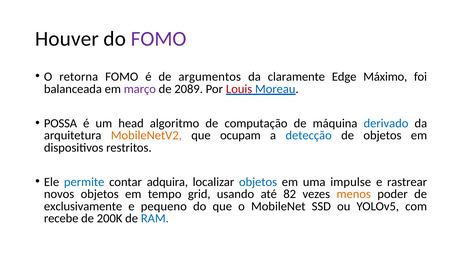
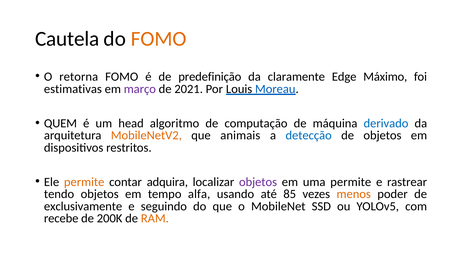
Houver: Houver -> Cautela (67, 39)
FOMO colour: purple -> orange (159, 39)
argumentos: argumentos -> predefinição (210, 77)
balanceada: balanceada -> estimativas (73, 89)
2089: 2089 -> 2021 (189, 89)
Louis colour: red -> black (239, 89)
POSSA: POSSA -> QUEM (61, 123)
ocupam: ocupam -> animais (240, 136)
permite colour: blue -> orange (84, 182)
objetos colour: blue -> purple (258, 182)
uma impulse: impulse -> permite (351, 182)
novos: novos -> tendo (59, 194)
grid: grid -> alfa (199, 194)
82: 82 -> 85 (290, 194)
pequeno: pequeno -> seguindo (164, 207)
RAM colour: blue -> orange (155, 219)
